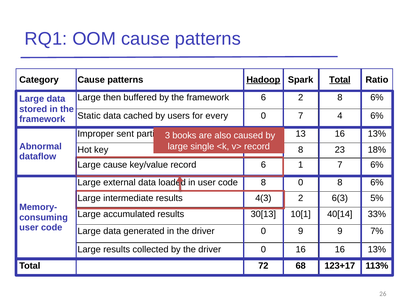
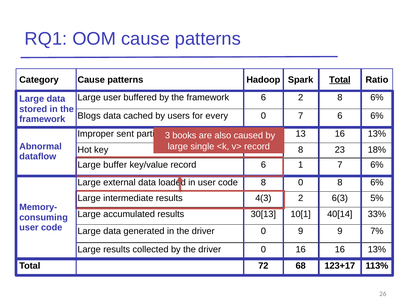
Hadoop underline: present -> none (263, 80)
Large then: then -> user (112, 98)
Static: Static -> Blogs (89, 116)
7 4: 4 -> 6 (340, 116)
Large cause: cause -> buffer (115, 165)
